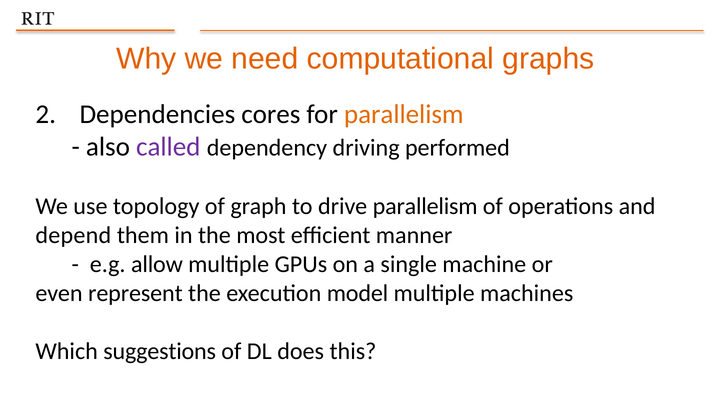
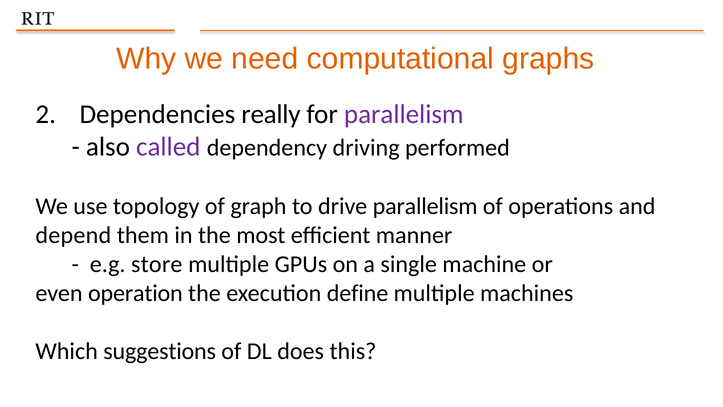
cores: cores -> really (271, 114)
parallelism colour: orange -> purple (404, 114)
allow: allow -> store (157, 264)
represent: represent -> operation (135, 293)
model: model -> define (358, 293)
